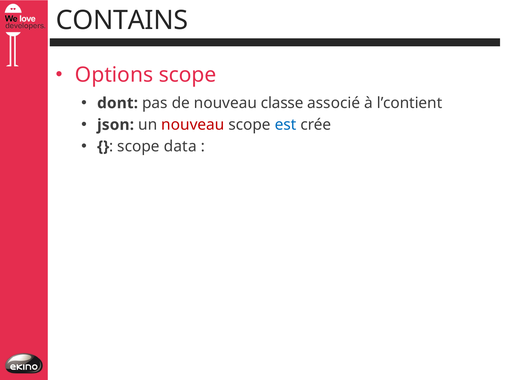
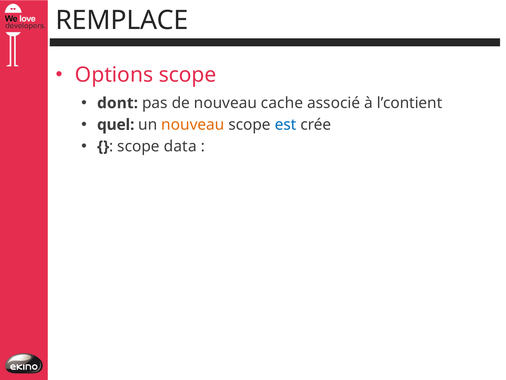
CONTAINS: CONTAINS -> REMPLACE (122, 20)
classe: classe -> cache (282, 103)
json: json -> quel (116, 125)
nouveau colour: red -> orange (193, 125)
